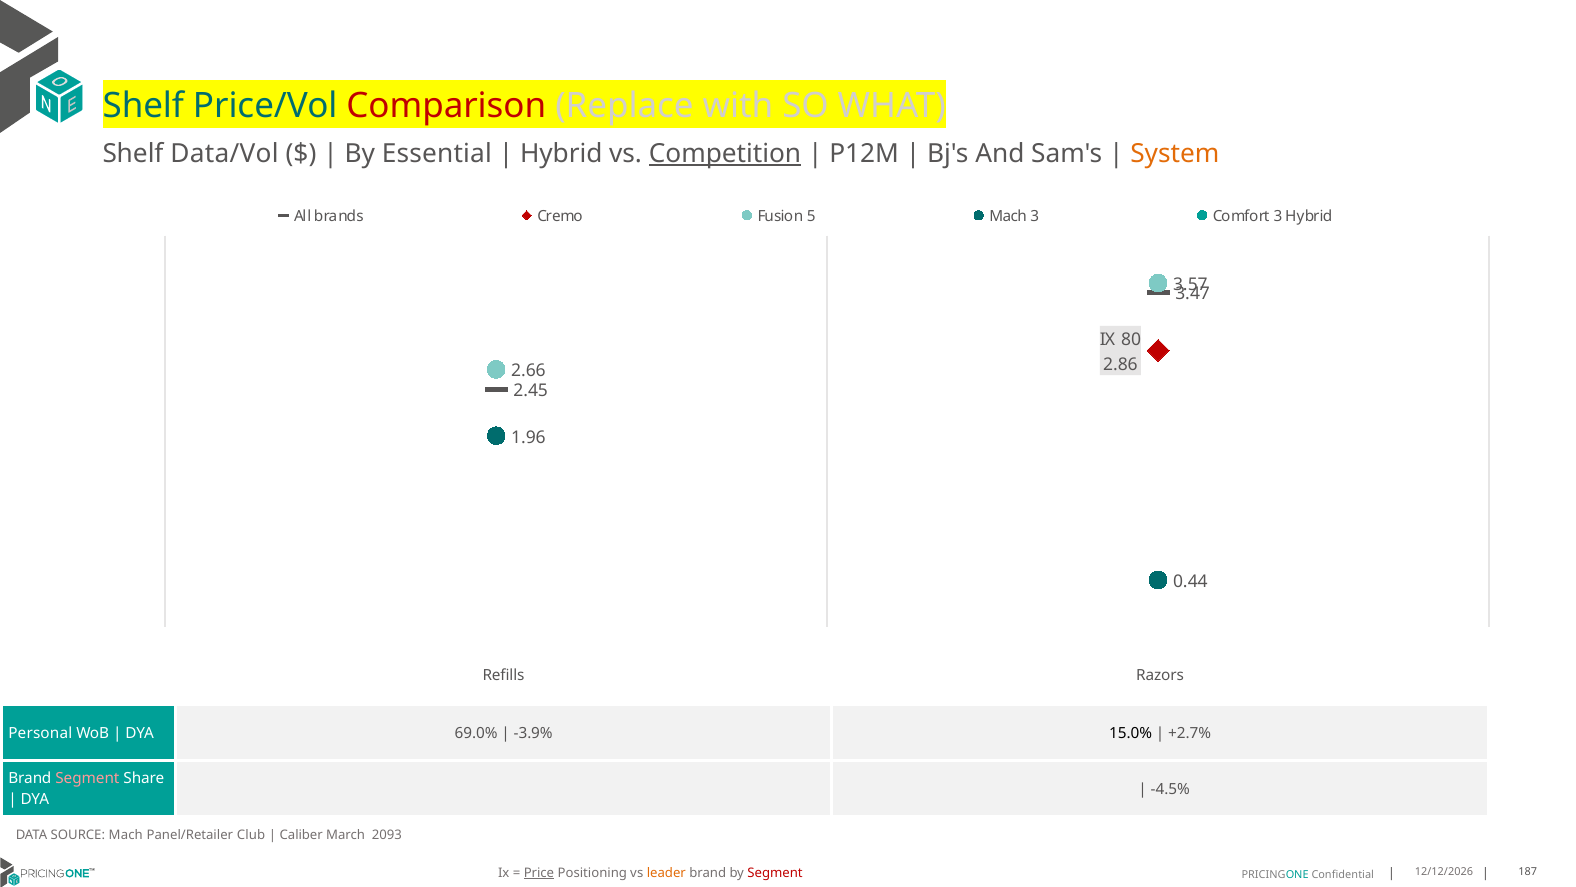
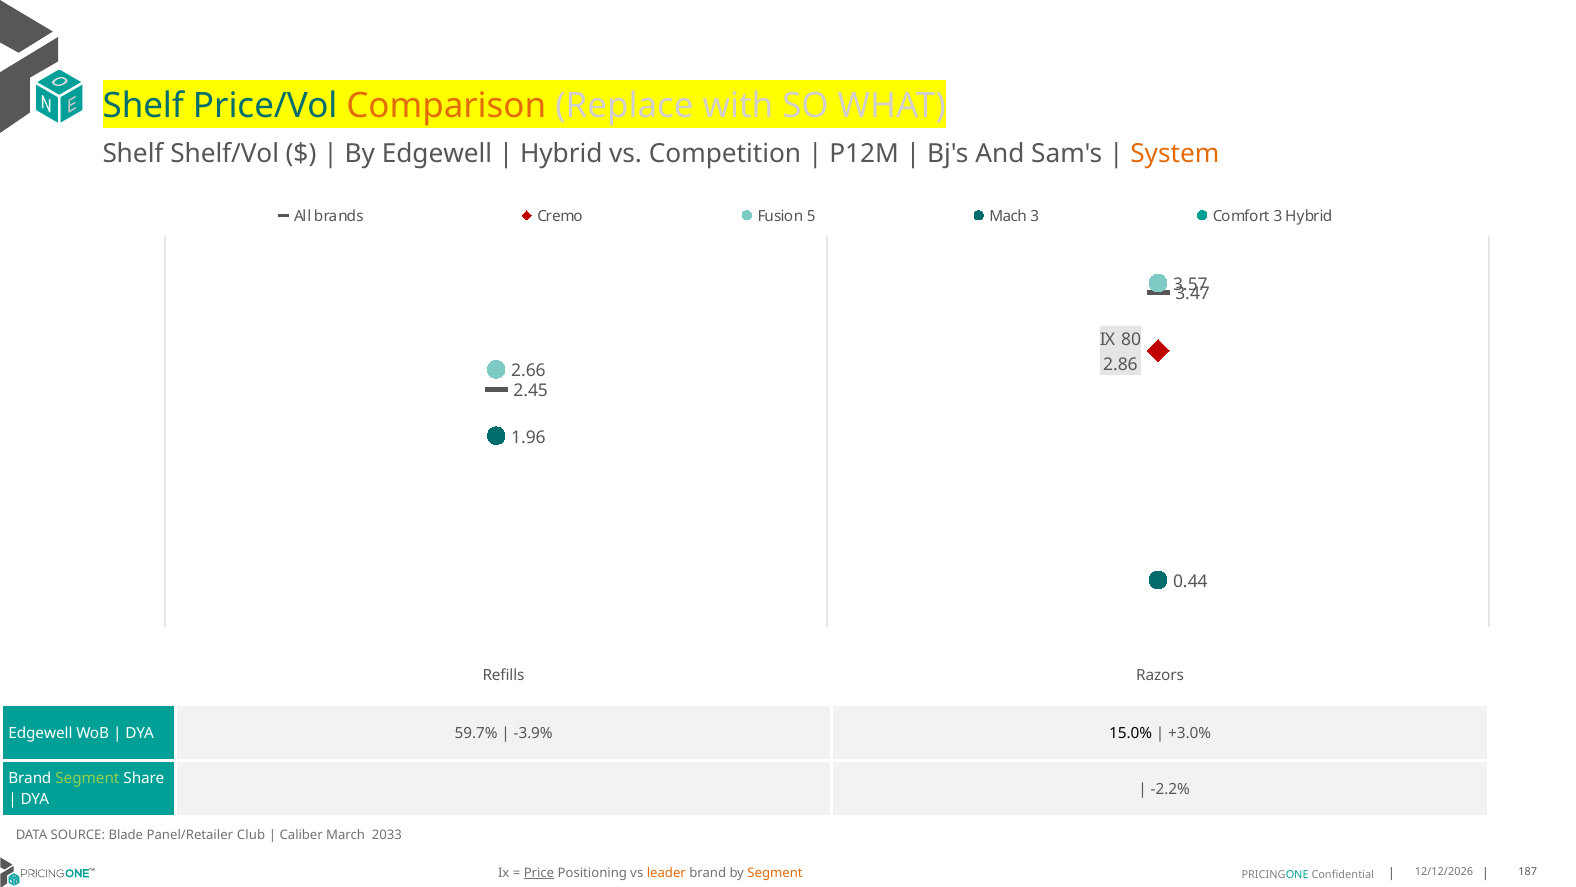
Comparison colour: red -> orange (446, 106)
Data/Vol: Data/Vol -> Shelf/Vol (225, 154)
By Essential: Essential -> Edgewell (437, 154)
Competition underline: present -> none (725, 154)
Personal: Personal -> Edgewell (40, 733)
69.0%: 69.0% -> 59.7% (476, 733)
+2.7%: +2.7% -> +3.0% (1190, 733)
Segment colour: pink -> light green (87, 778)
-4.5%: -4.5% -> -2.2% (1170, 789)
SOURCE Mach: Mach -> Blade (126, 835)
2093: 2093 -> 2033 (387, 835)
Segment colour: red -> orange (775, 873)
